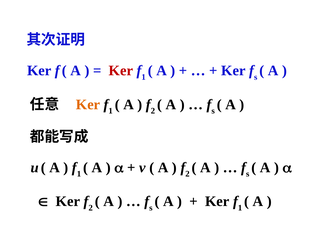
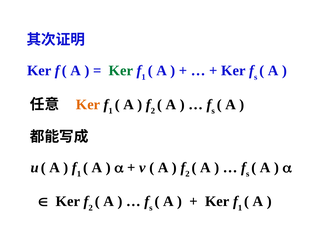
Ker colour: red -> green (121, 71)
